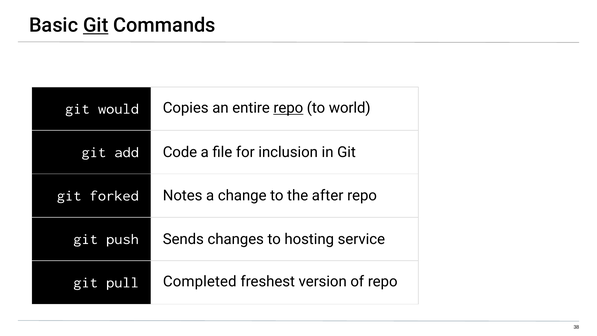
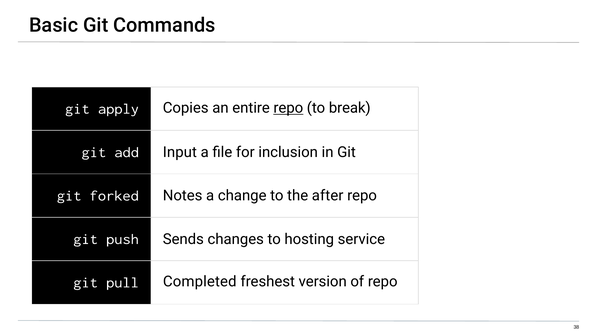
Git underline: present -> none (96, 25)
would: would -> apply (118, 109)
world: world -> break (350, 108)
Code: Code -> Input (180, 152)
